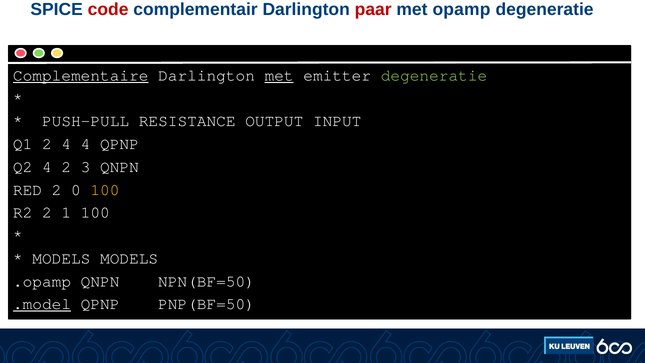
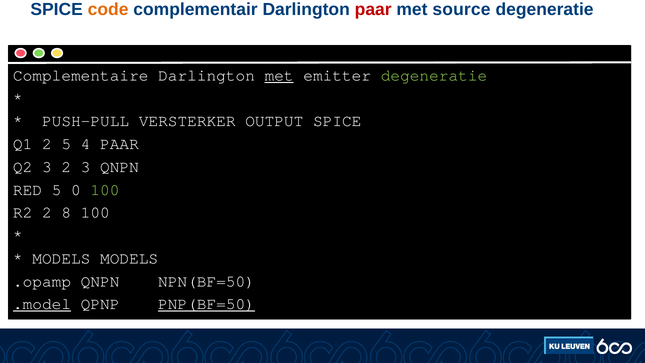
code colour: red -> orange (108, 10)
opamp: opamp -> source (461, 10)
Complementaire underline: present -> none (81, 75)
RESISTANCE: RESISTANCE -> VERSTERKER (187, 121)
OUTPUT INPUT: INPUT -> SPICE (337, 121)
2 4: 4 -> 5 (66, 144)
4 QPNP: QPNP -> PAAR (119, 144)
Q2 4: 4 -> 3 (47, 167)
RED 2: 2 -> 5 (57, 190)
100 colour: yellow -> light green (105, 190)
1: 1 -> 8 (66, 212)
PNP(BF=50 underline: none -> present (207, 304)
